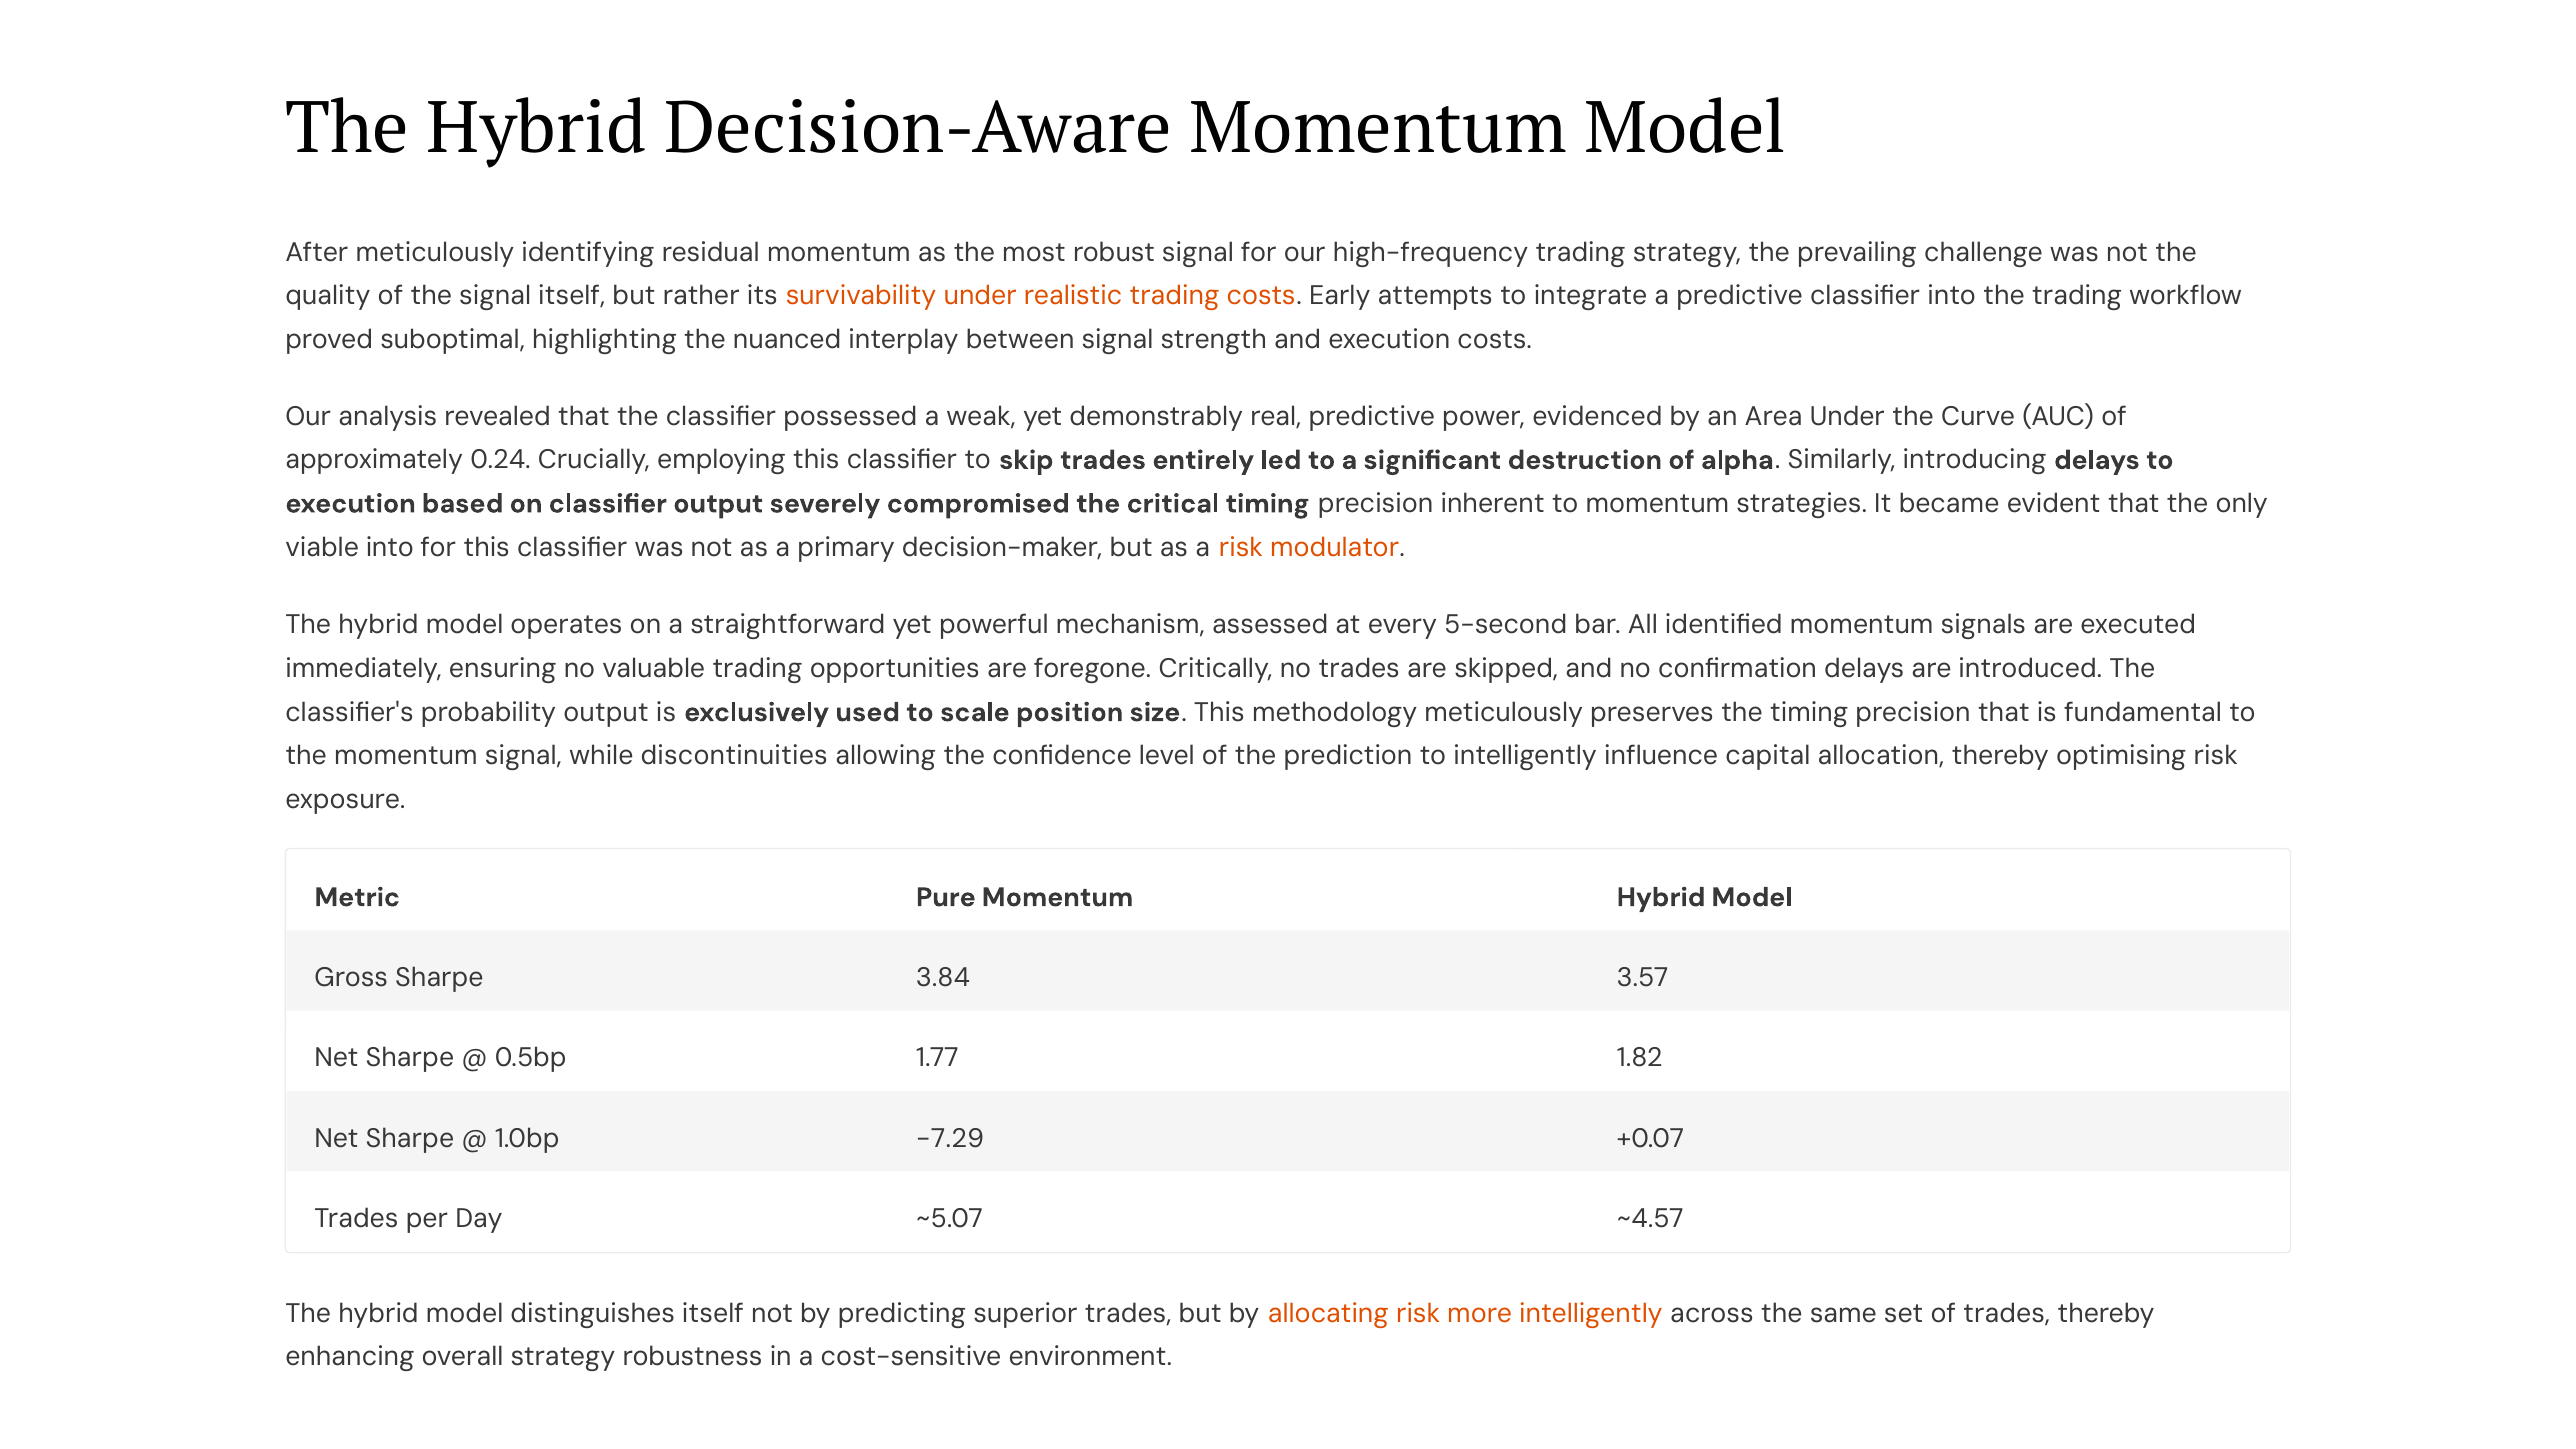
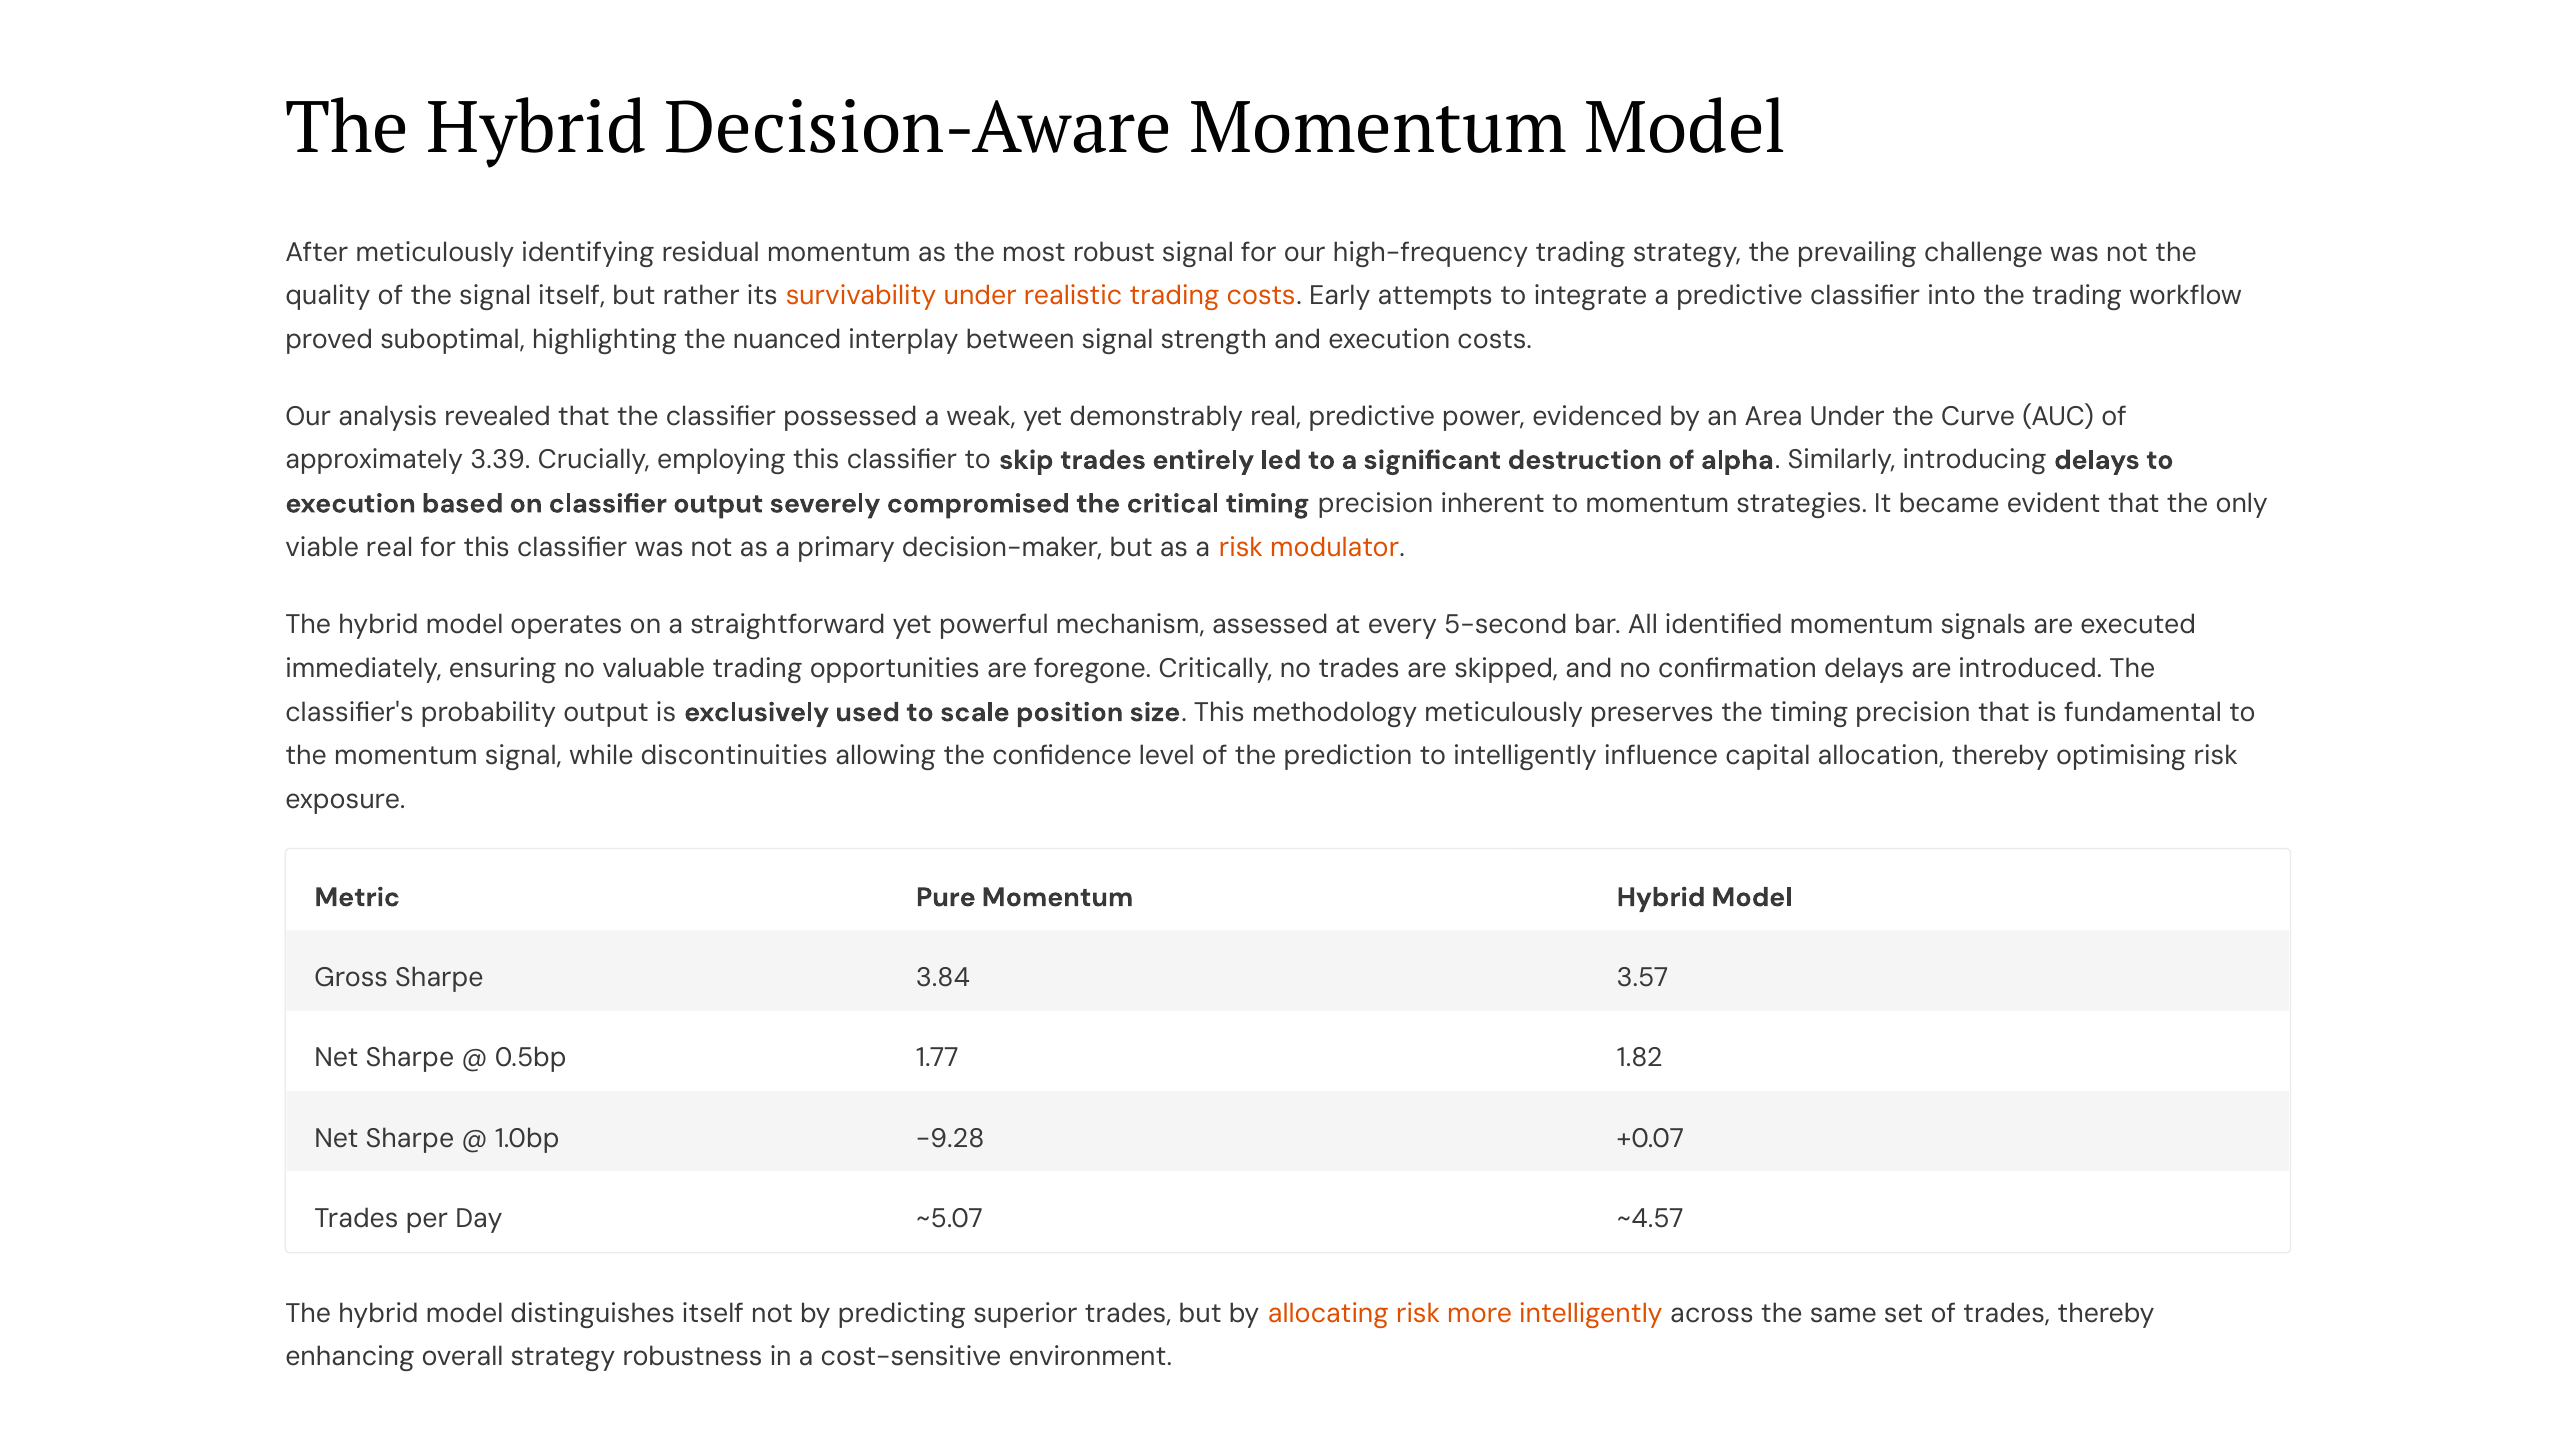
0.24: 0.24 -> 3.39 (500, 460)
viable into: into -> real (390, 547)
-7.29: -7.29 -> -9.28 (950, 1138)
